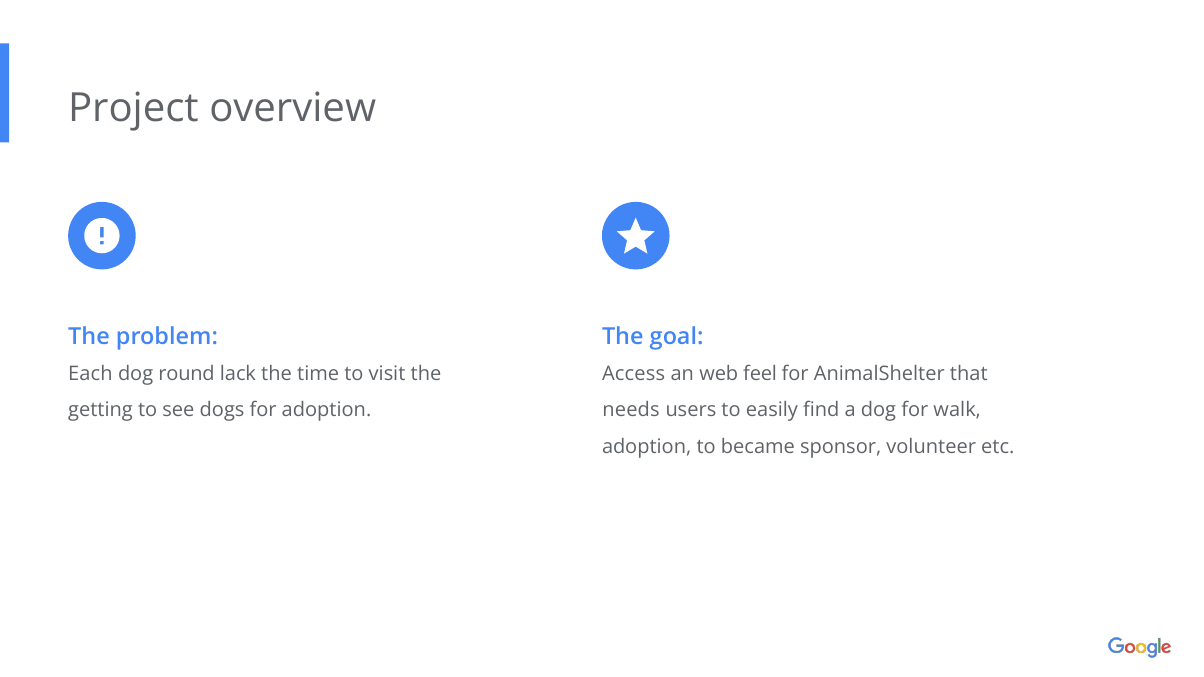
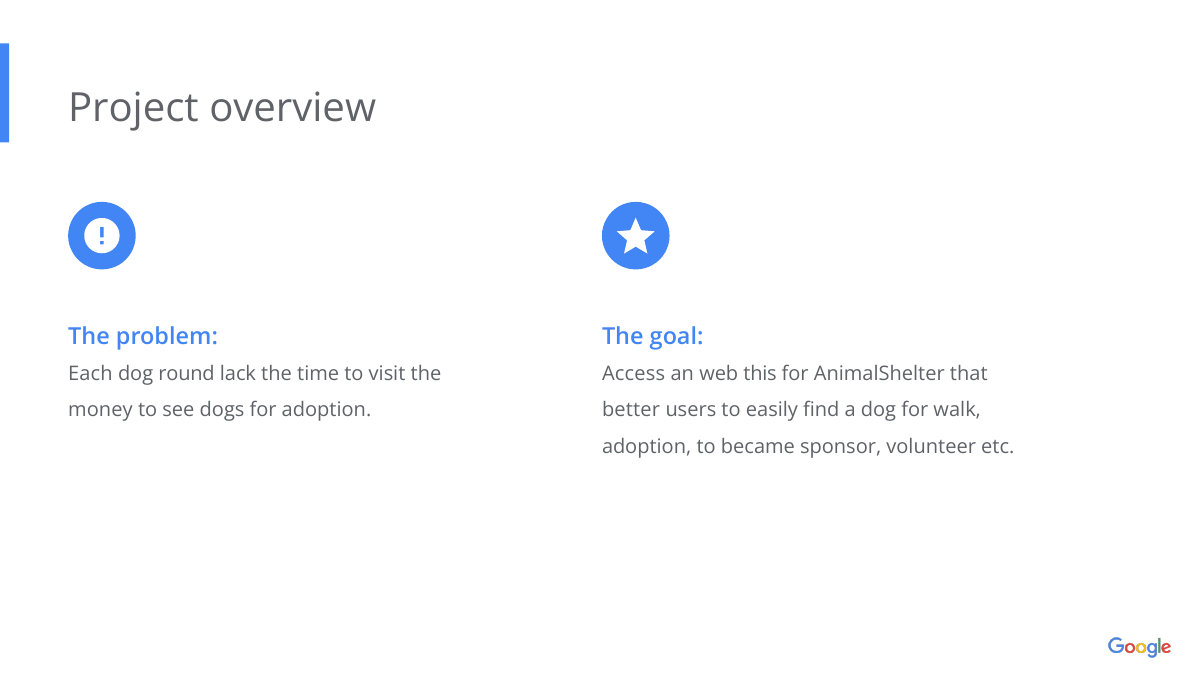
feel: feel -> this (760, 374)
getting: getting -> money (100, 410)
needs: needs -> better (631, 410)
